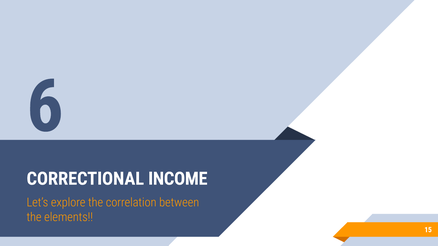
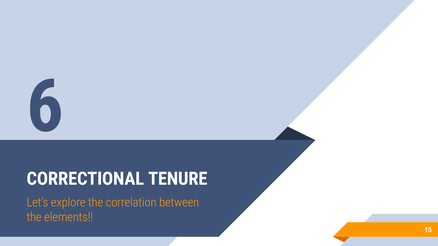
INCOME: INCOME -> TENURE (178, 179)
